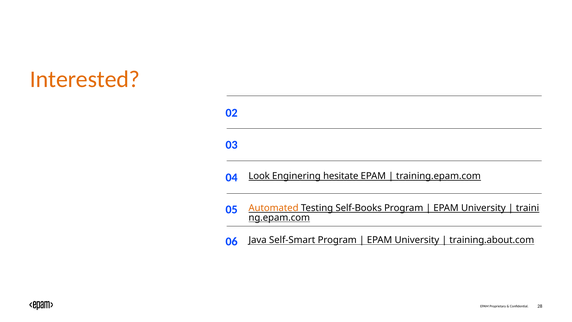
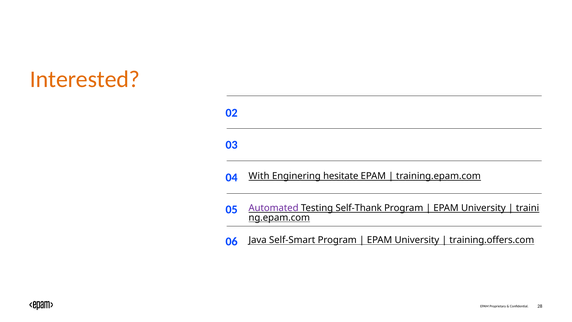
Look: Look -> With (259, 176)
Automated colour: orange -> purple (274, 208)
Self-Books: Self-Books -> Self-Thank (359, 208)
training.about.com: training.about.com -> training.offers.com (492, 240)
